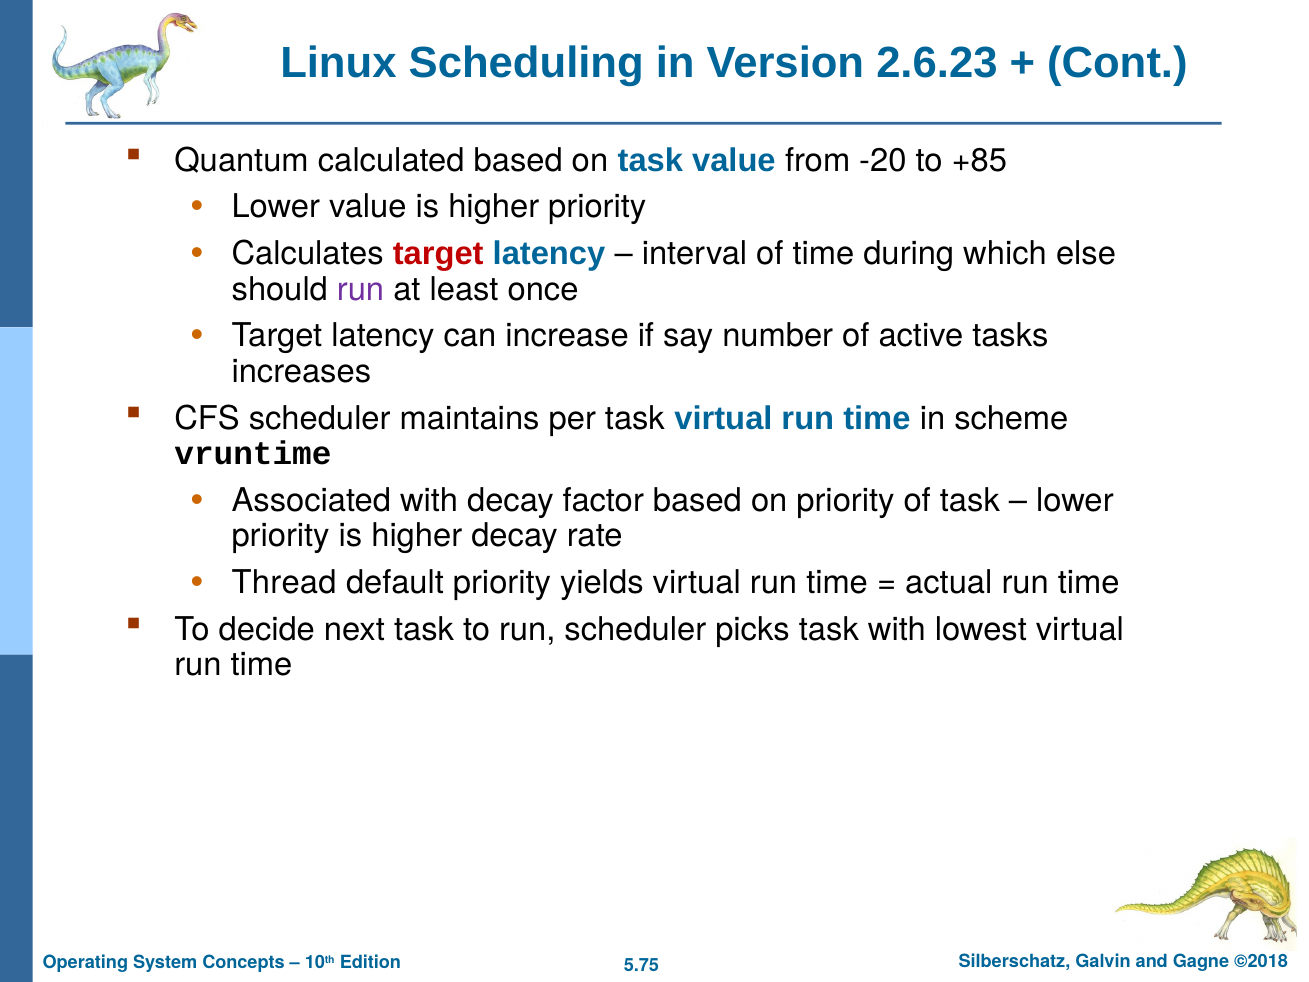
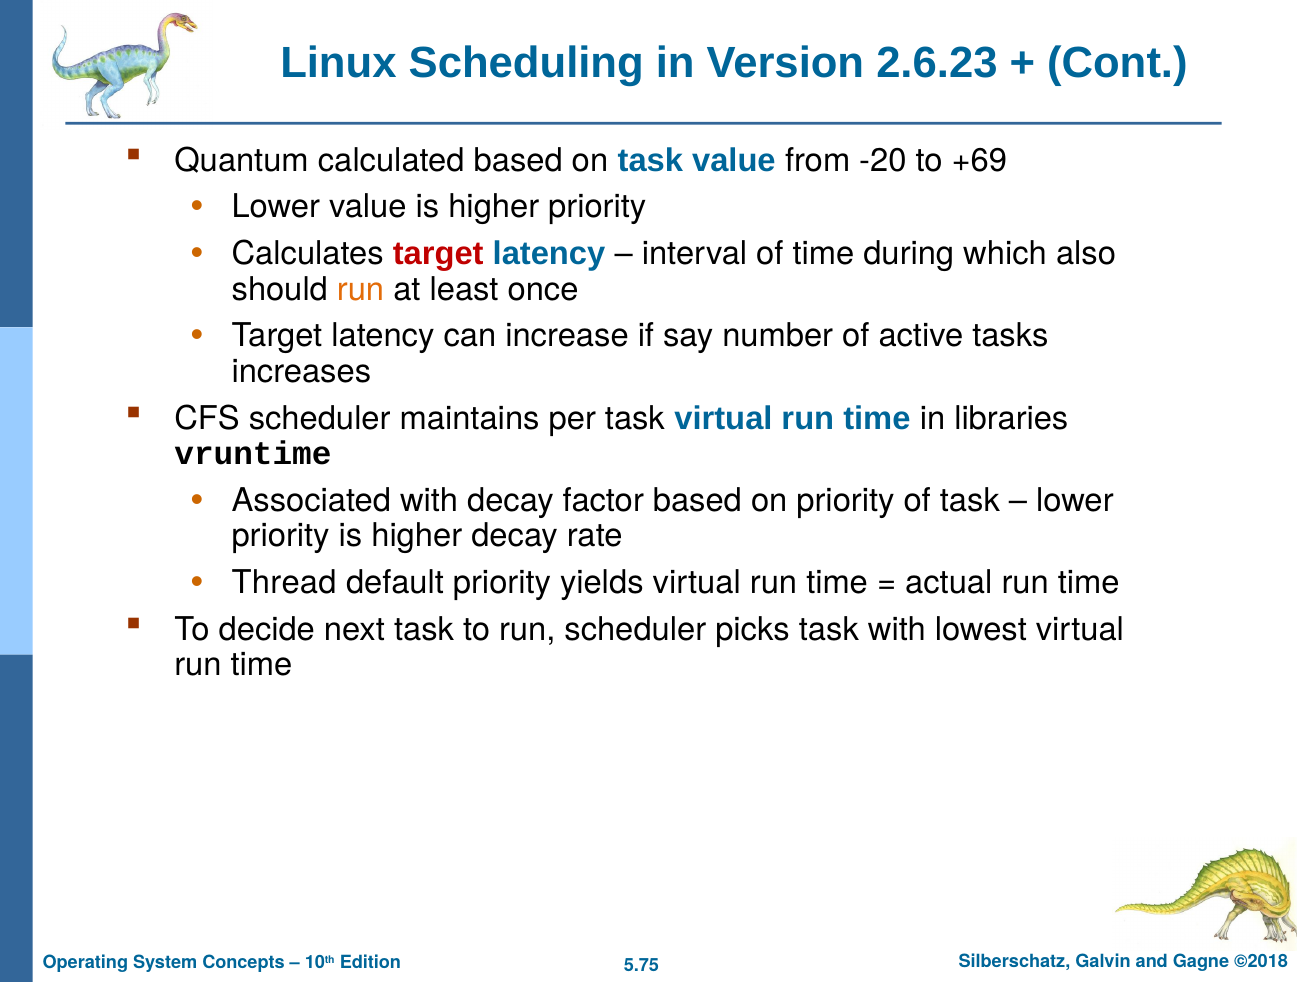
+85: +85 -> +69 (979, 160)
else: else -> also (1086, 254)
run colour: purple -> orange (361, 289)
scheme: scheme -> libraries (1011, 418)
